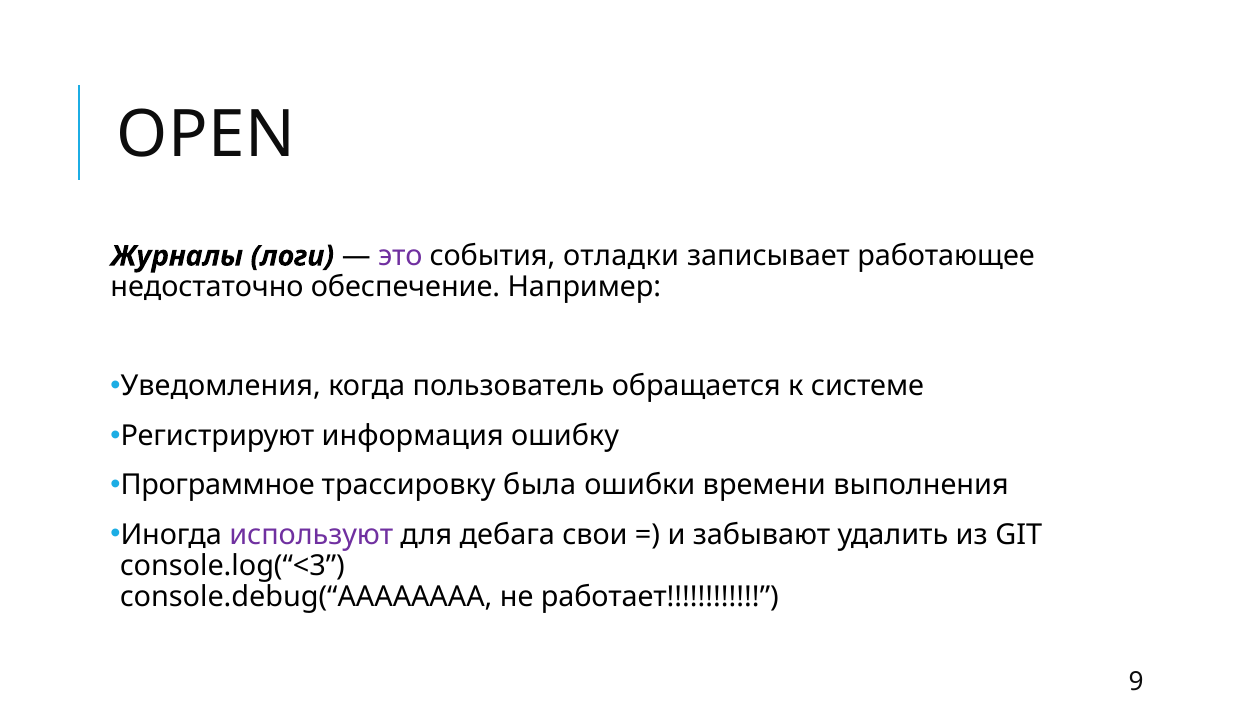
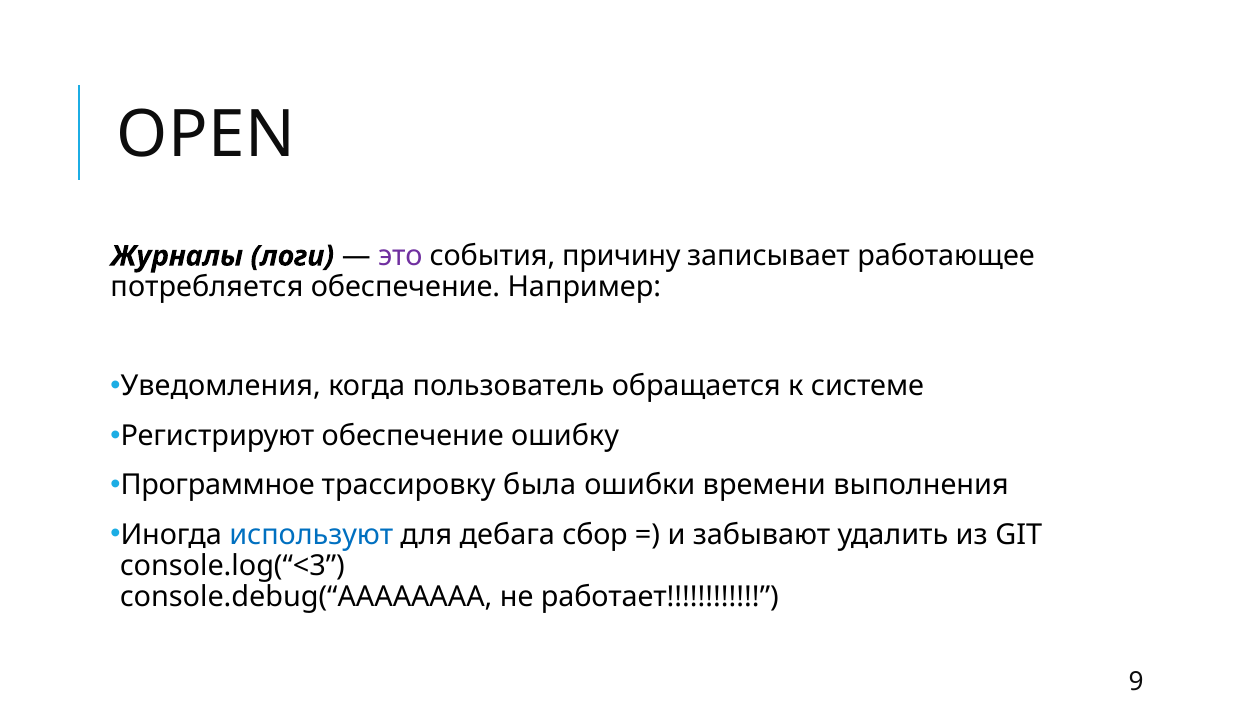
отладки: отладки -> причину (621, 256)
недостаточно: недостаточно -> потребляется (207, 287)
Регистрируют информация: информация -> обеспечение (413, 436)
используют colour: purple -> blue (311, 535)
свои: свои -> сбор (595, 535)
